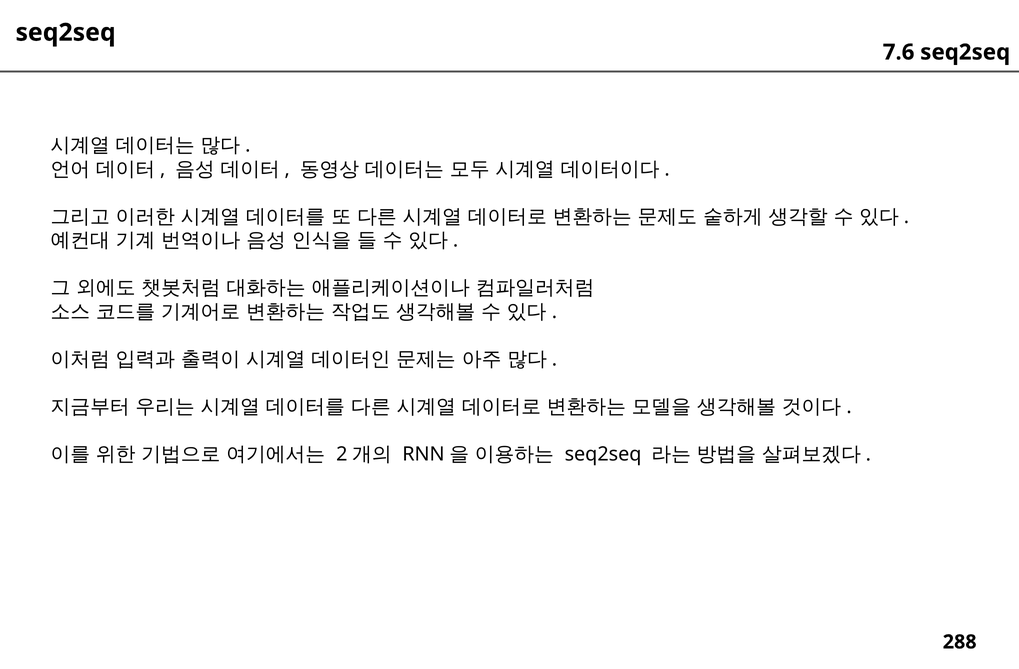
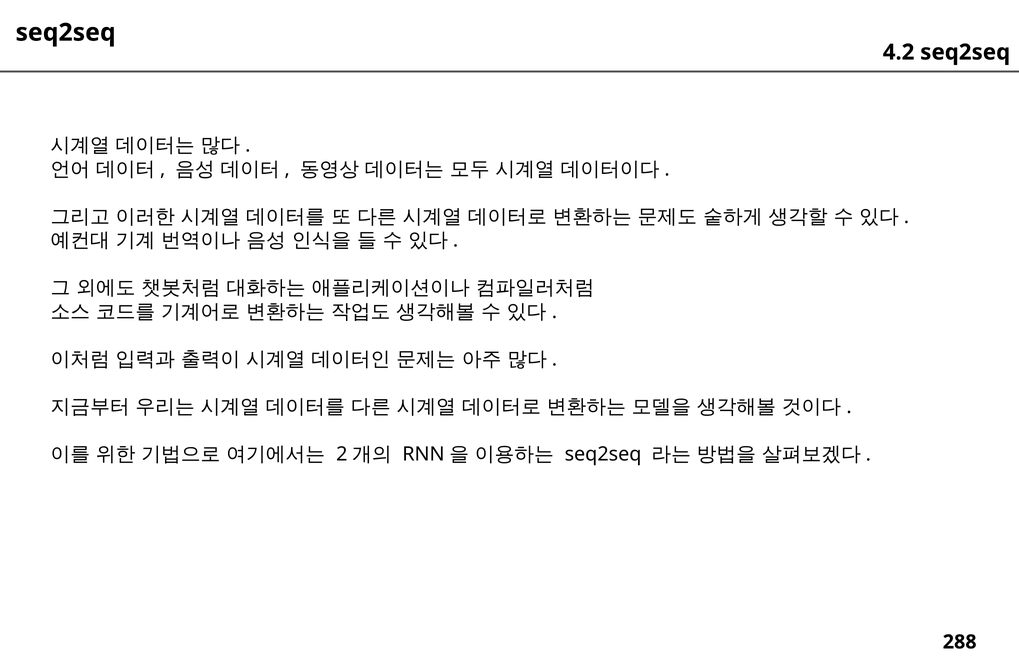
7.6: 7.6 -> 4.2 (899, 52)
